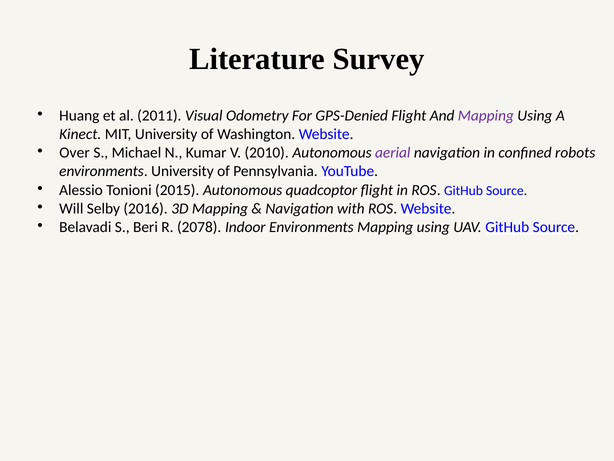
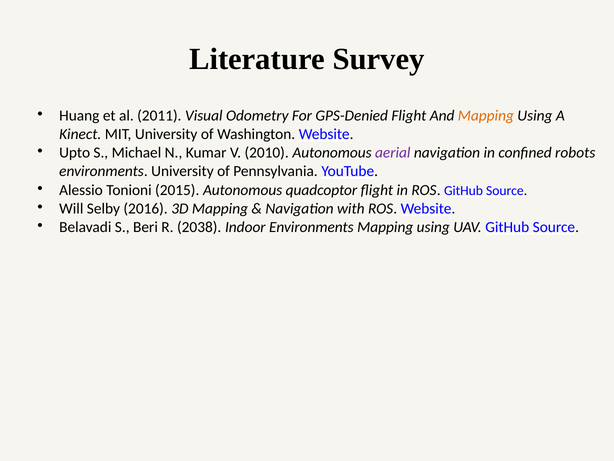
Mapping colour: purple -> orange (486, 116)
Over: Over -> Upto (75, 153)
2078: 2078 -> 2038 (199, 227)
